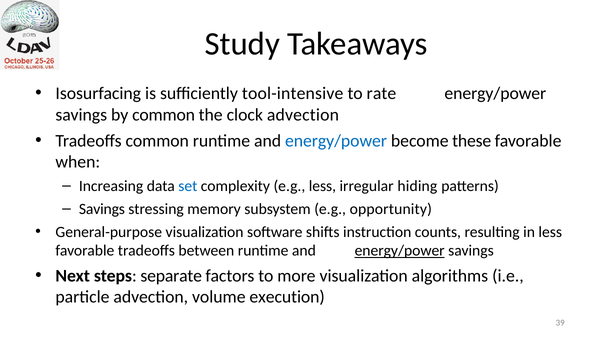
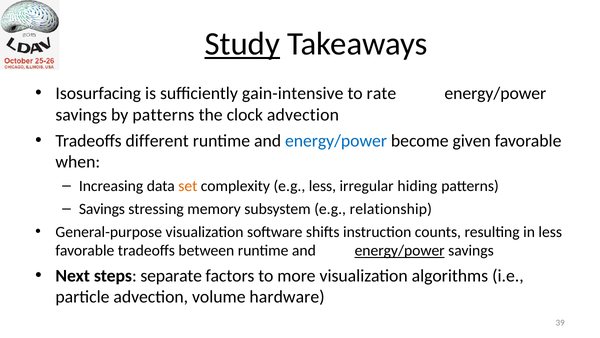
Study underline: none -> present (242, 44)
tool-intensive: tool-intensive -> gain-intensive (293, 93)
by common: common -> patterns (163, 115)
Tradeoffs common: common -> different (157, 141)
these: these -> given (472, 141)
set colour: blue -> orange (188, 186)
opportunity: opportunity -> relationship (391, 209)
execution: execution -> hardware (287, 297)
